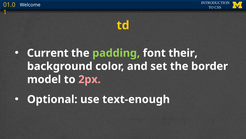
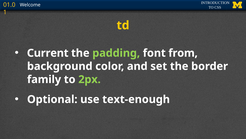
their: their -> from (183, 53)
model: model -> family (44, 79)
2px colour: pink -> light green (89, 79)
